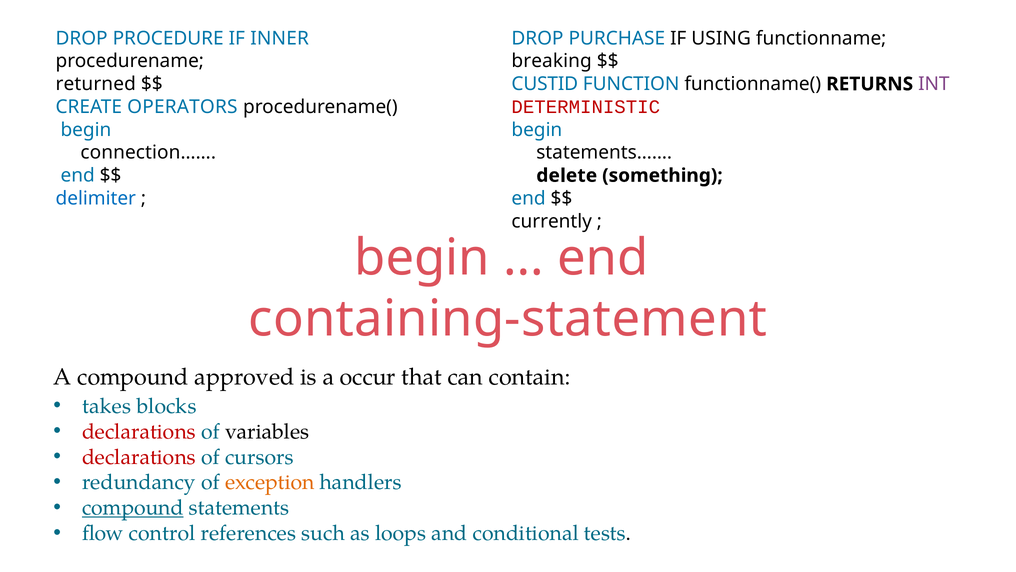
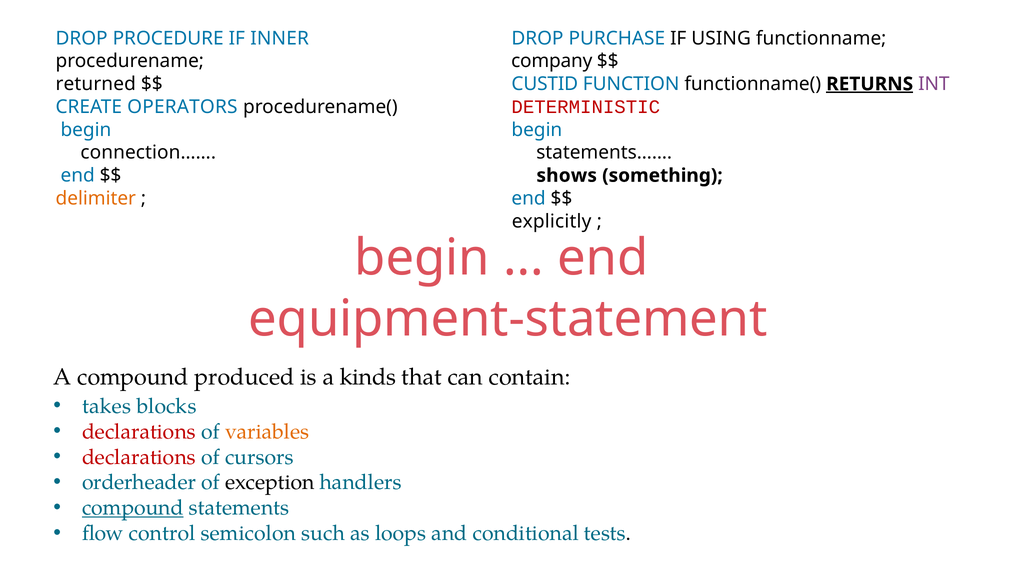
breaking: breaking -> company (552, 61)
RETURNS underline: none -> present (870, 84)
delete: delete -> shows (567, 175)
delimiter colour: blue -> orange (96, 198)
currently: currently -> explicitly (552, 221)
containing-statement: containing-statement -> equipment-statement (508, 318)
approved: approved -> produced (244, 377)
occur: occur -> kinds (368, 377)
variables colour: black -> orange (267, 431)
redundancy: redundancy -> orderheader (139, 482)
exception colour: orange -> black (270, 482)
references: references -> semicolon (248, 533)
